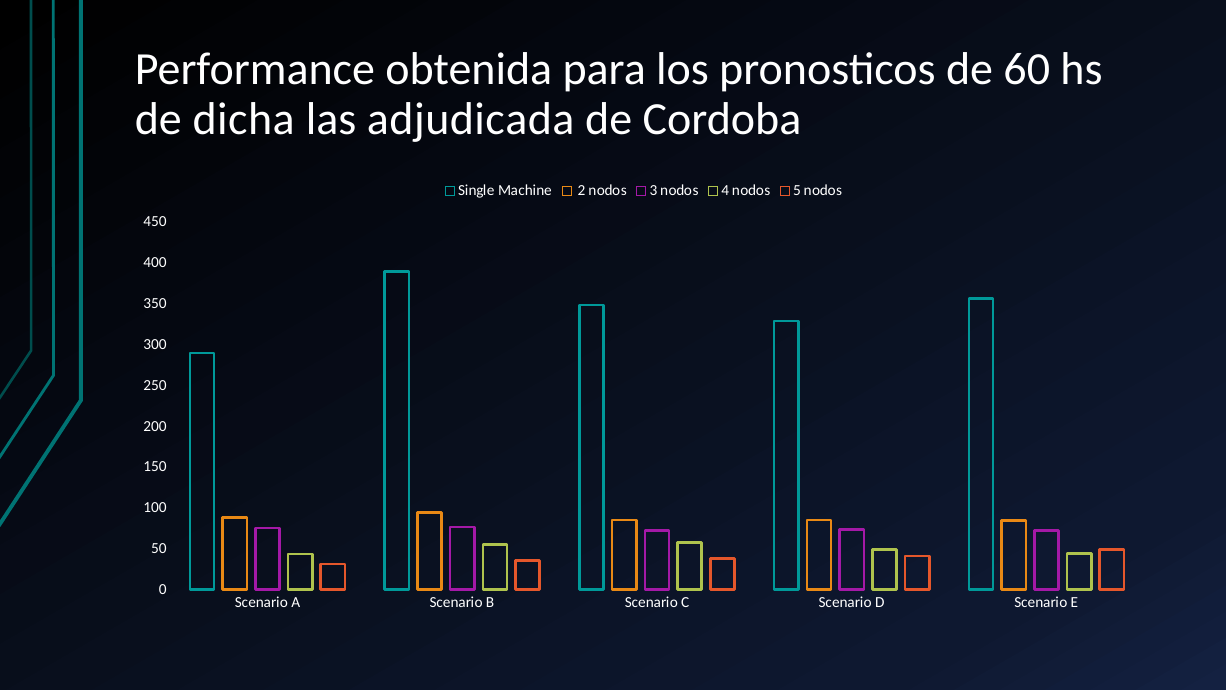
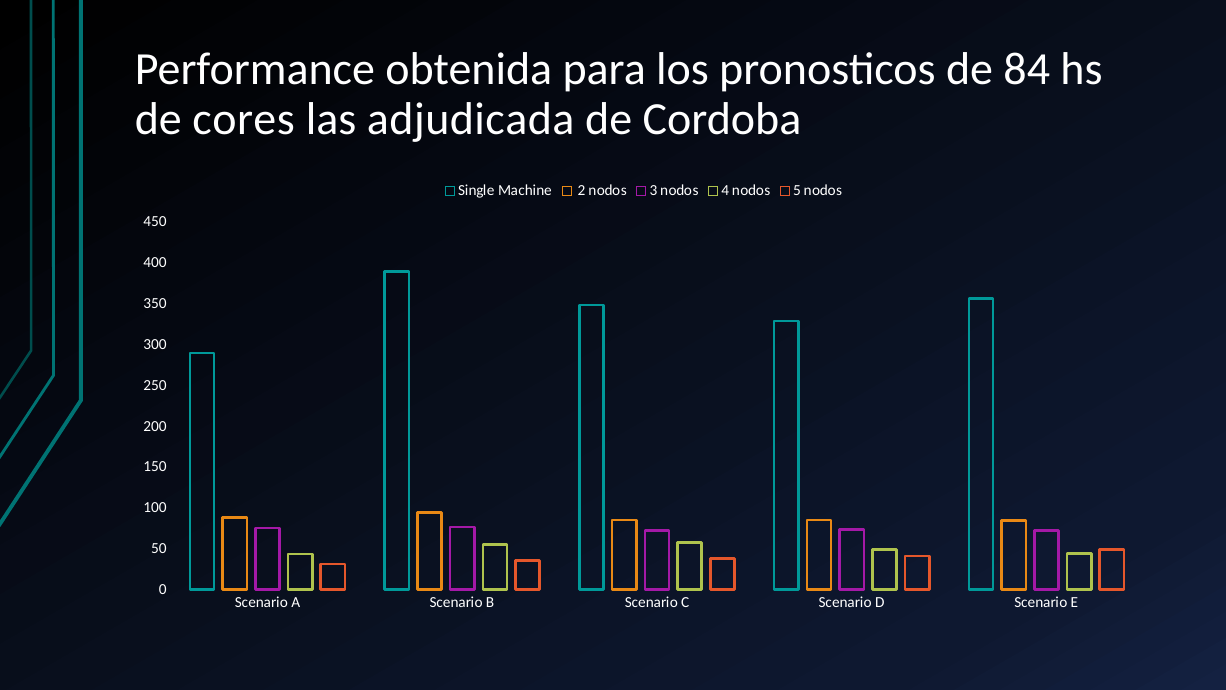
60: 60 -> 84 (1027, 70)
dicha: dicha -> cores (244, 119)
